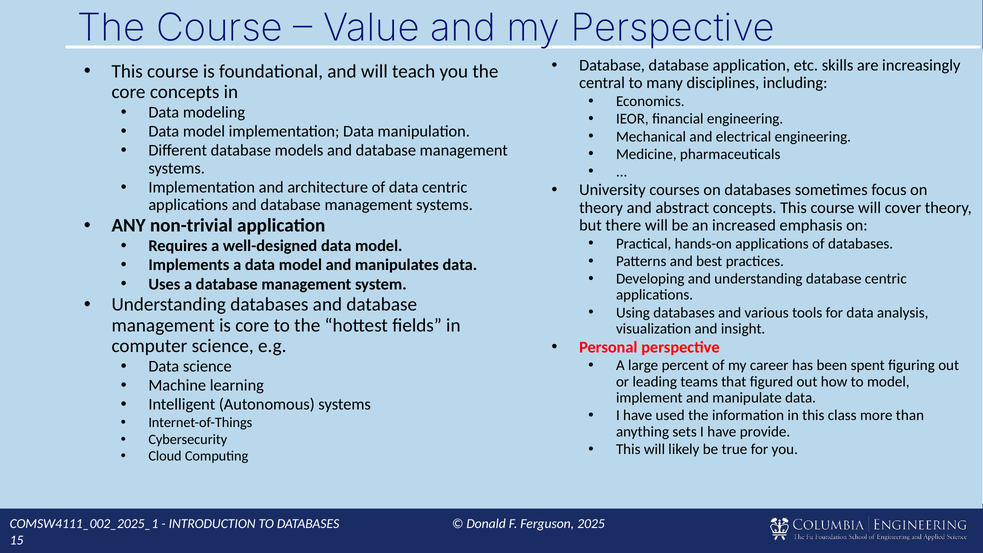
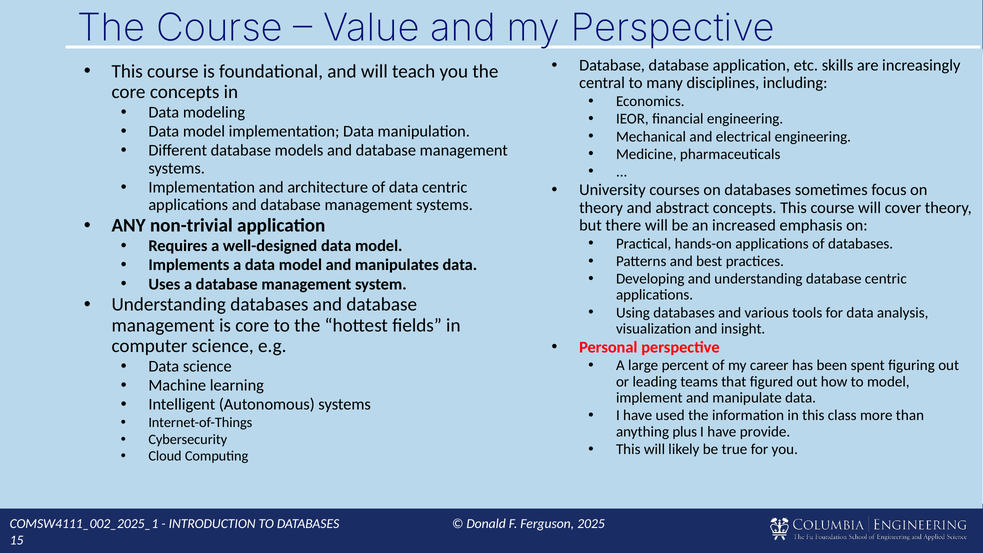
sets: sets -> plus (685, 432)
